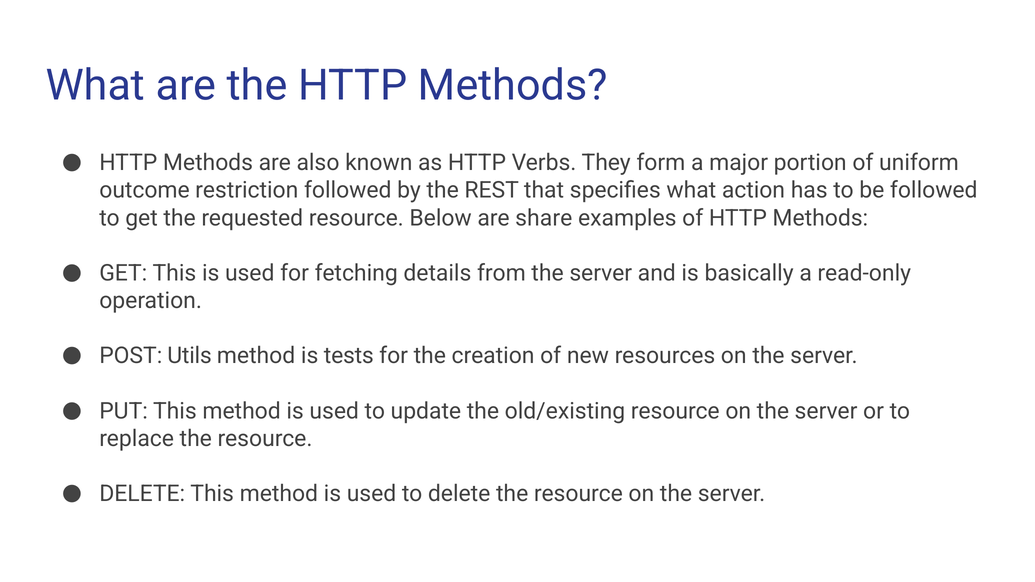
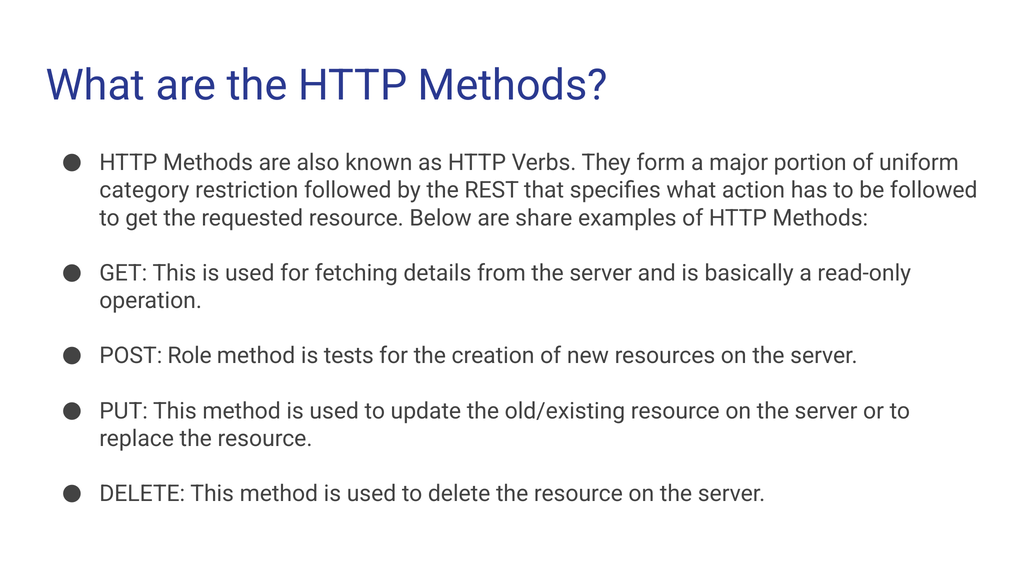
outcome: outcome -> category (144, 190)
Utils: Utils -> Role (190, 356)
